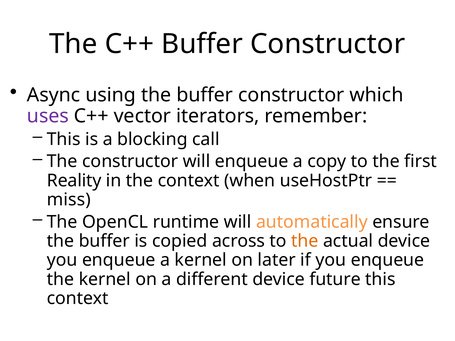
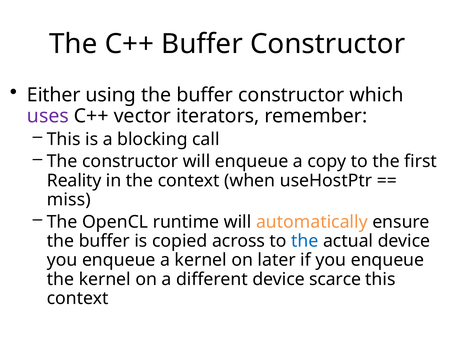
Async: Async -> Either (54, 95)
the colour: orange -> blue (305, 241)
future: future -> scarce (335, 279)
